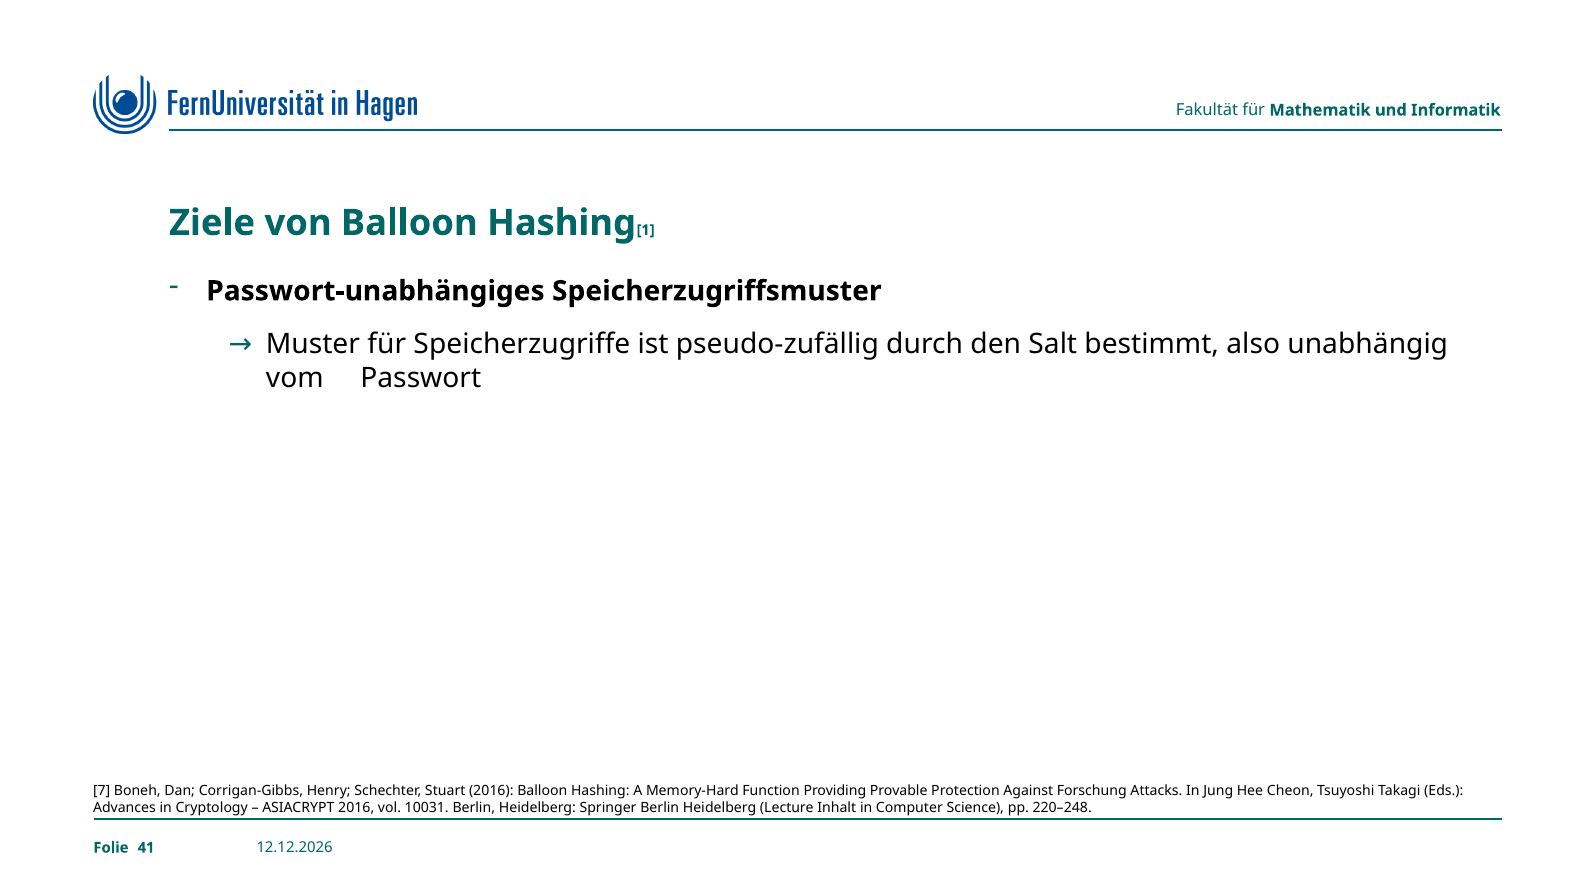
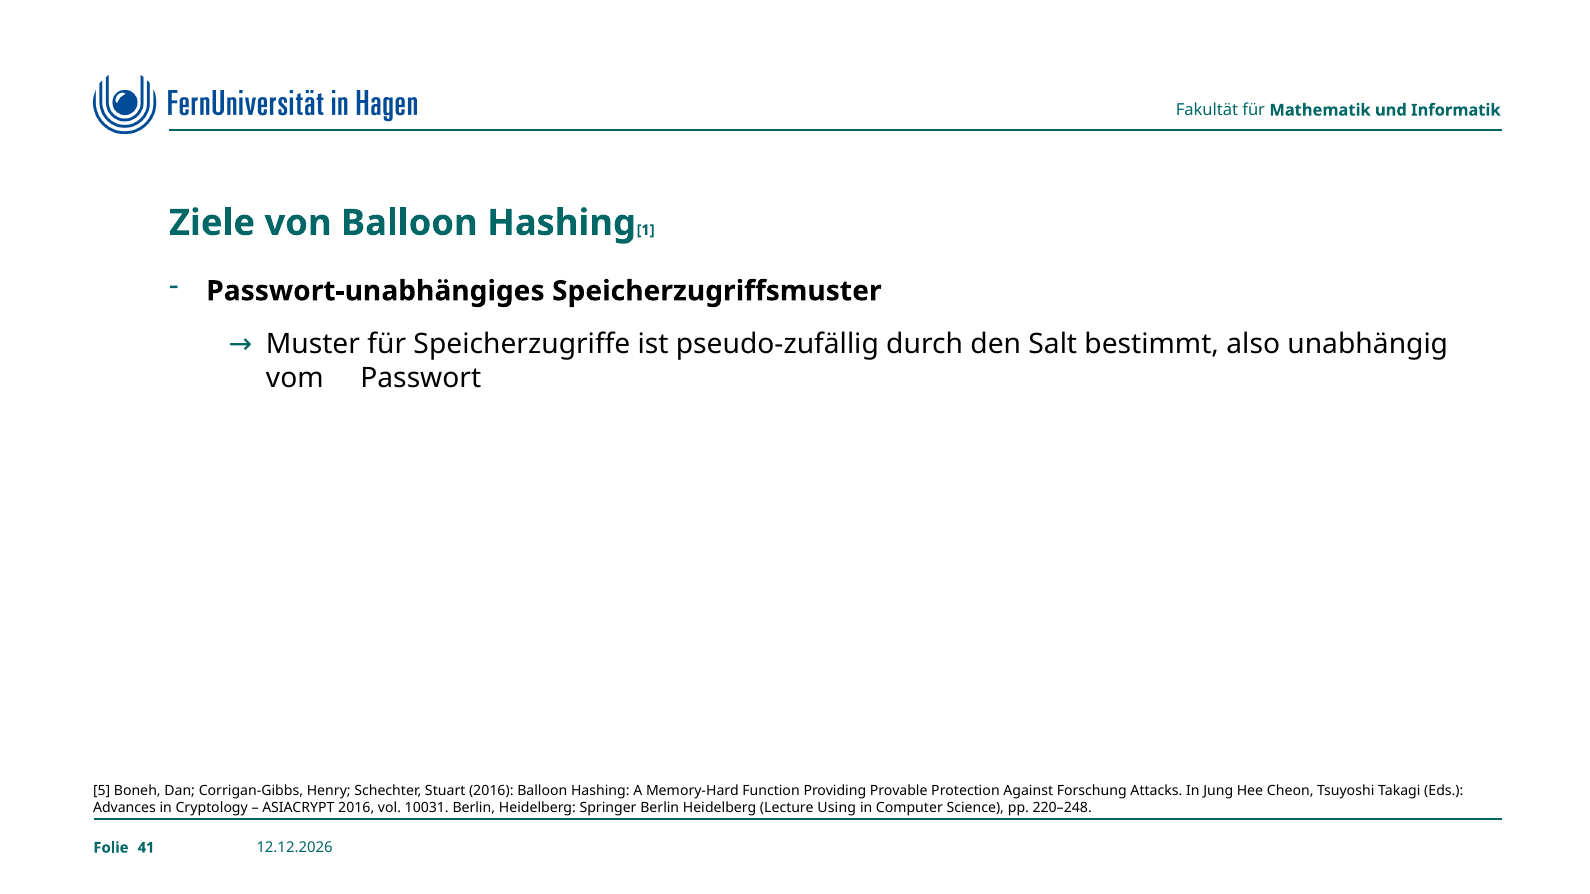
7: 7 -> 5 (102, 791)
Inhalt: Inhalt -> Using (837, 808)
